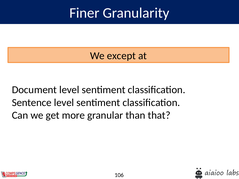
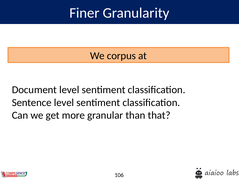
except: except -> corpus (121, 56)
